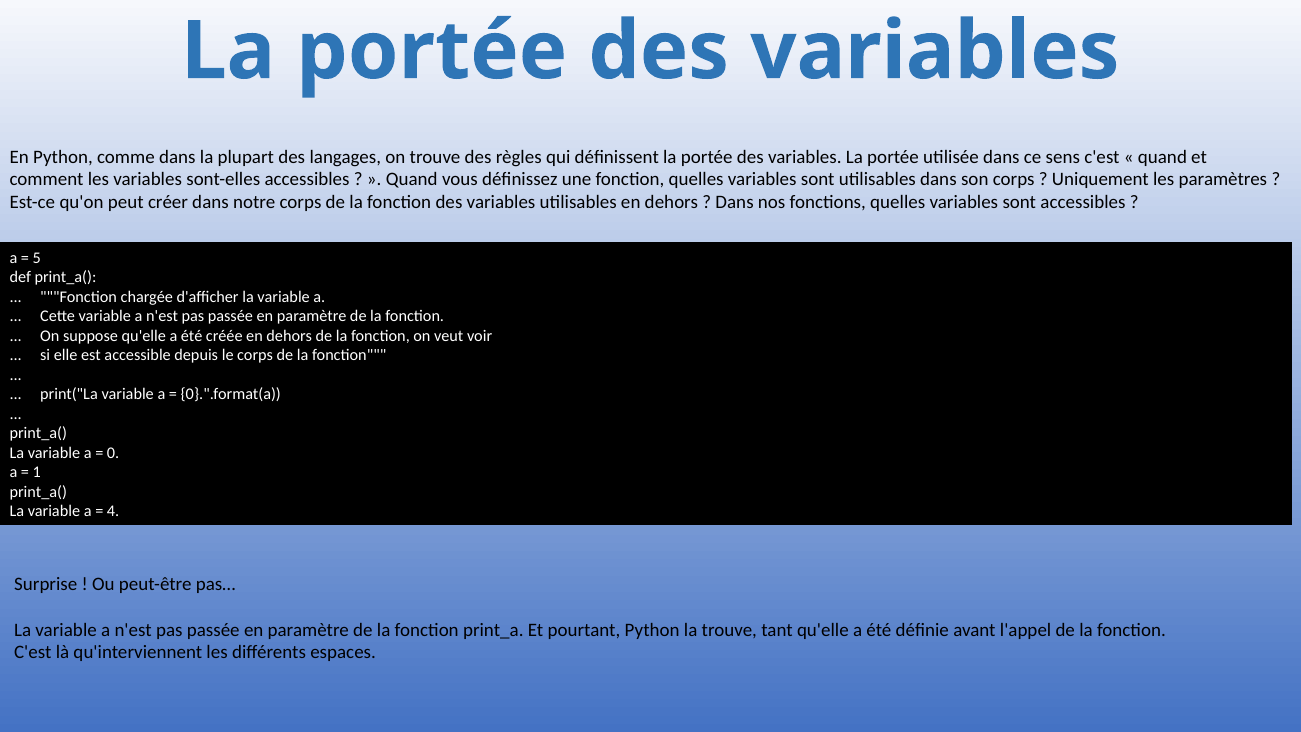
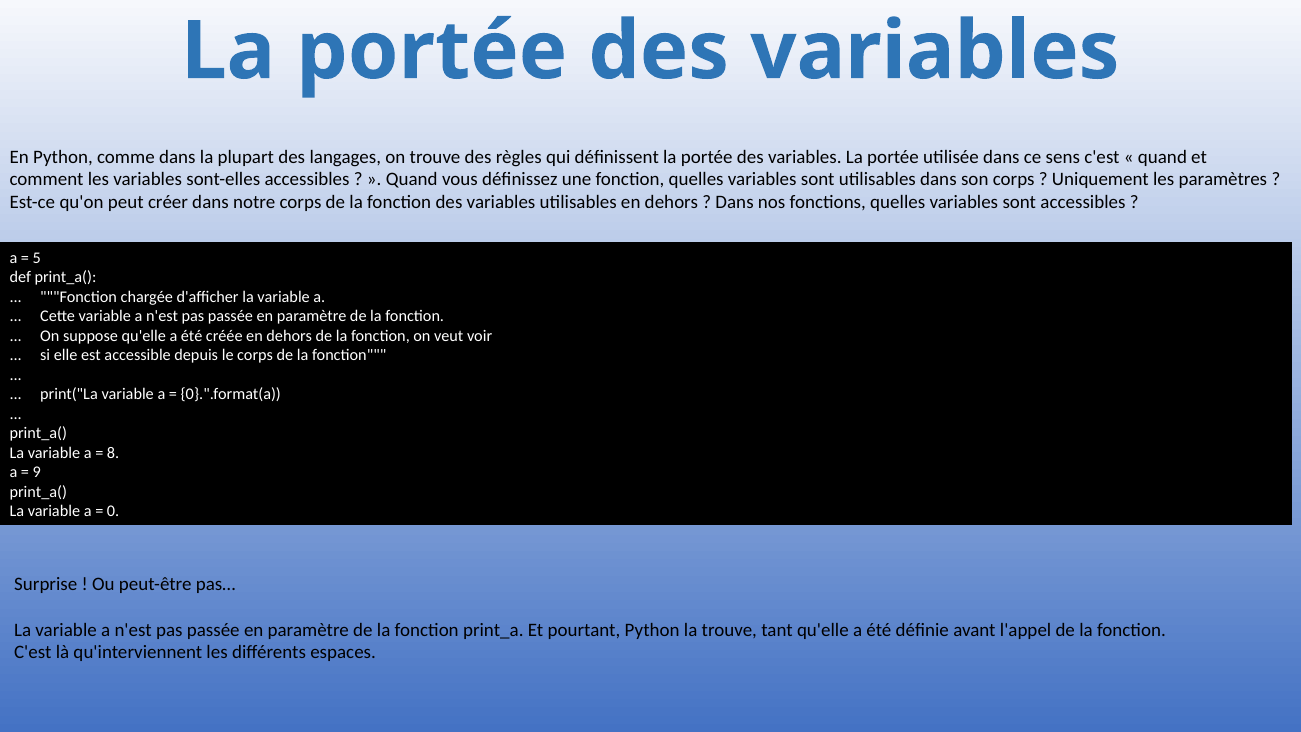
0: 0 -> 8 (113, 453)
1: 1 -> 9 (37, 472)
4: 4 -> 0 (113, 511)
